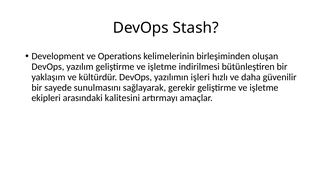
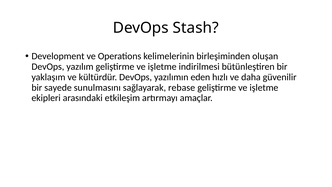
işleri: işleri -> eden (200, 77)
gerekir: gerekir -> rebase (182, 87)
kalitesini: kalitesini -> etkileşim (122, 98)
